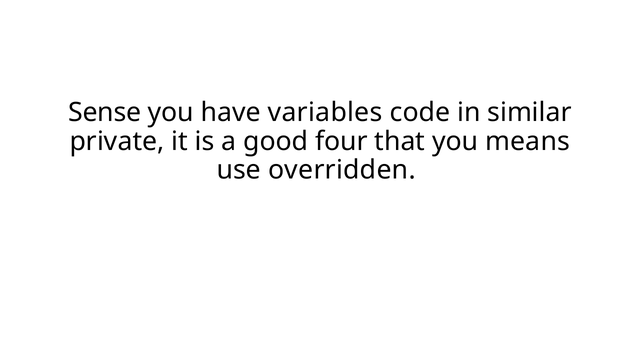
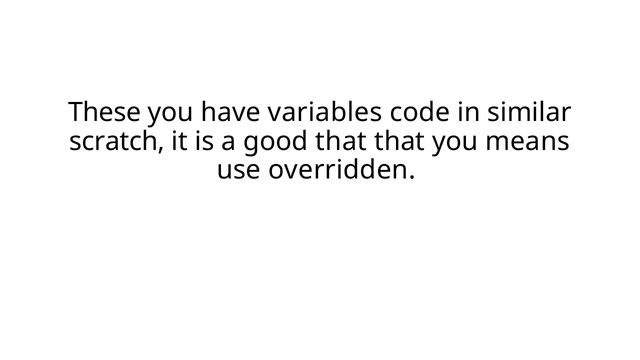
Sense: Sense -> These (105, 112)
private: private -> scratch (117, 141)
good four: four -> that (341, 141)
